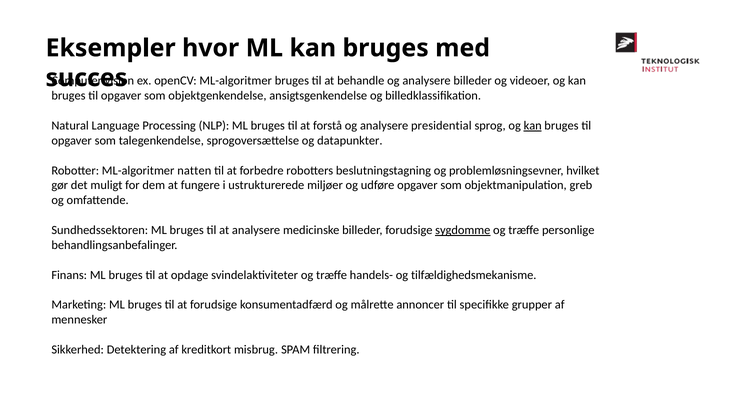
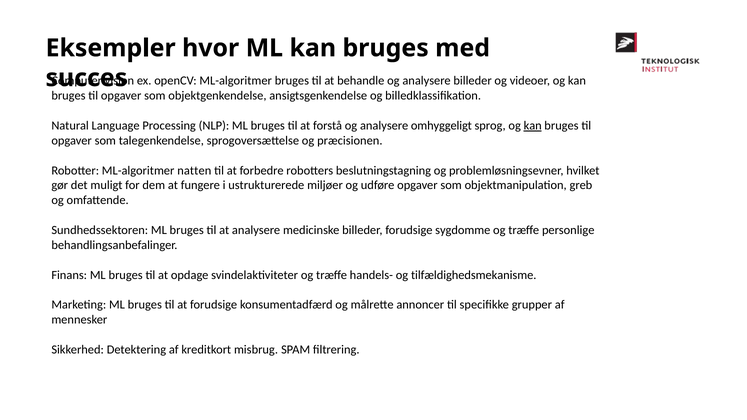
presidential: presidential -> omhyggeligt (441, 126)
datapunkter: datapunkter -> præcisionen (350, 141)
sygdomme underline: present -> none (463, 230)
